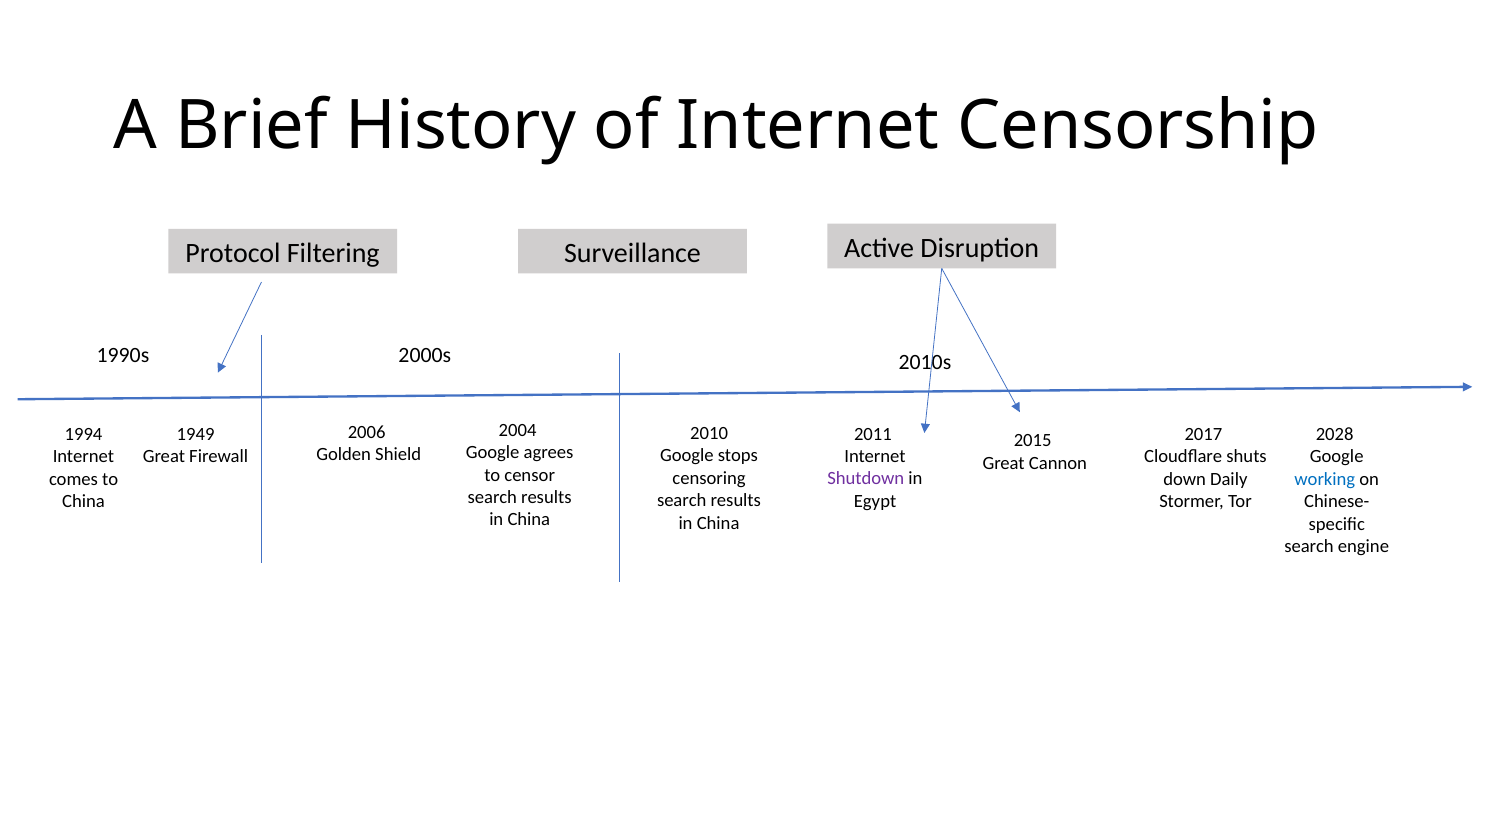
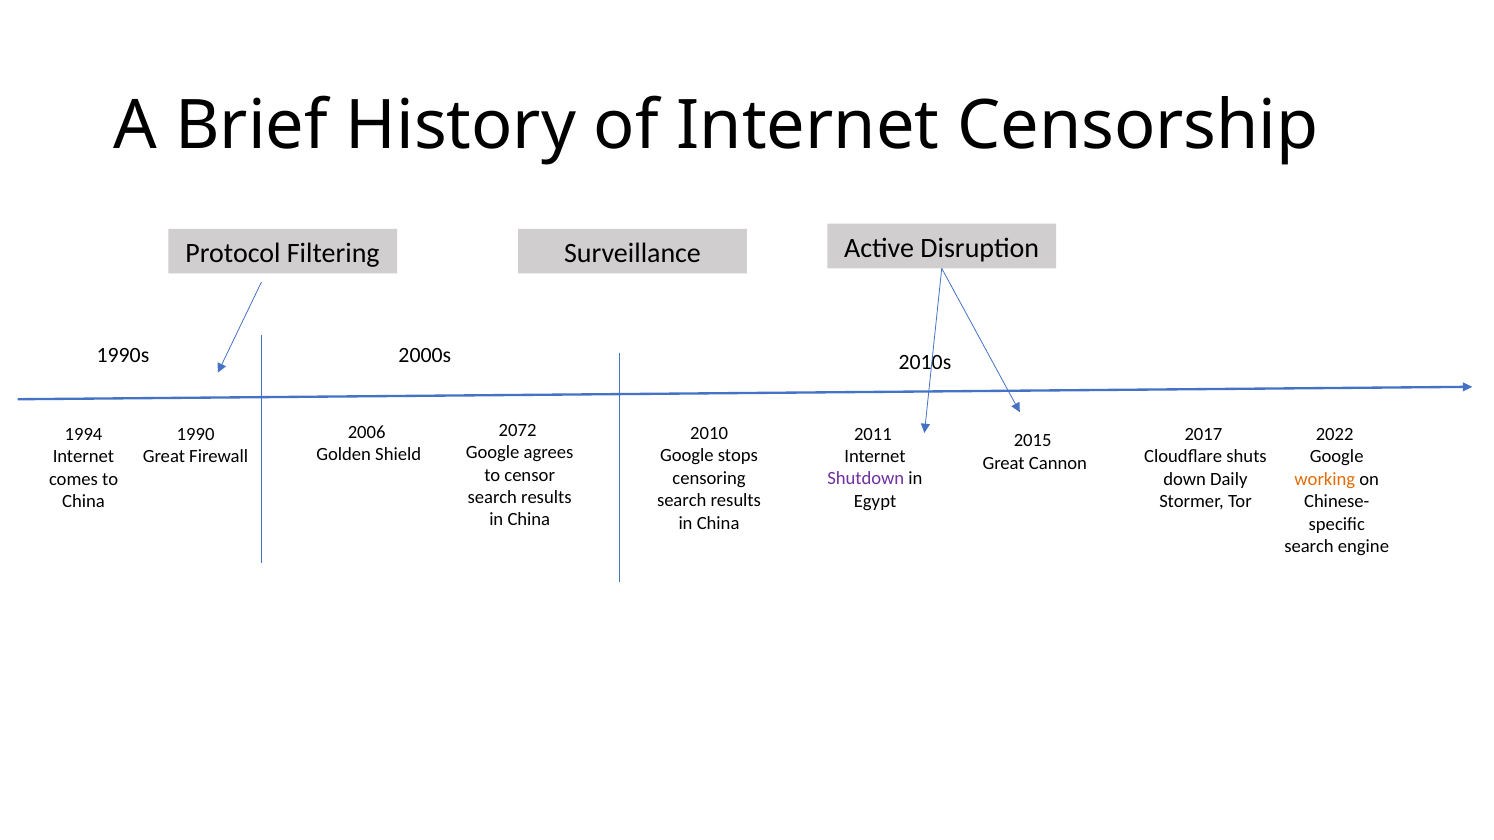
2004: 2004 -> 2072 (518, 430)
1949: 1949 -> 1990 (196, 435)
2028: 2028 -> 2022 (1335, 435)
working colour: blue -> orange (1325, 479)
